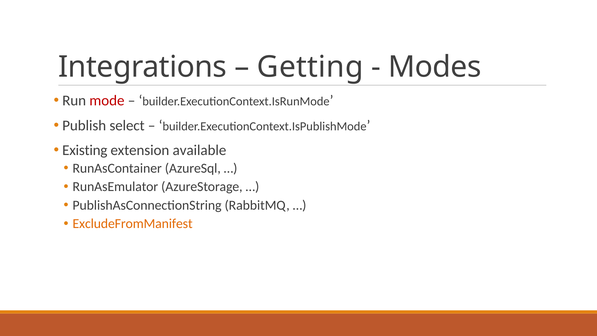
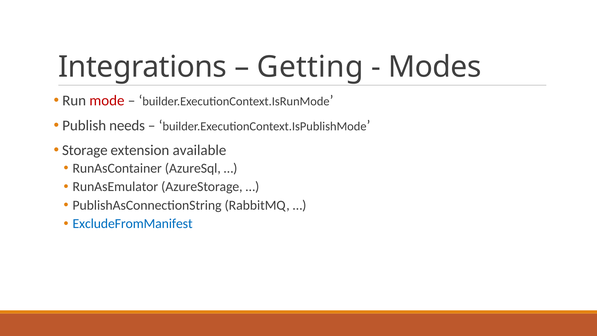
select: select -> needs (127, 125)
Existing: Existing -> Storage (85, 150)
ExcludeFromManifest colour: orange -> blue (133, 224)
